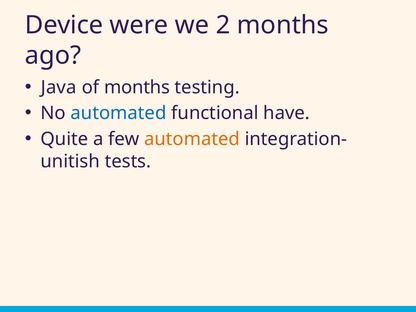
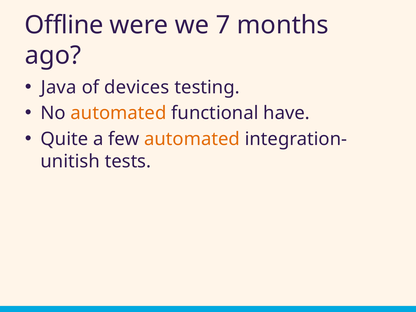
Device: Device -> Offline (64, 25)
2: 2 -> 7 (223, 25)
of months: months -> devices (137, 87)
automated colour: blue -> orange (118, 113)
